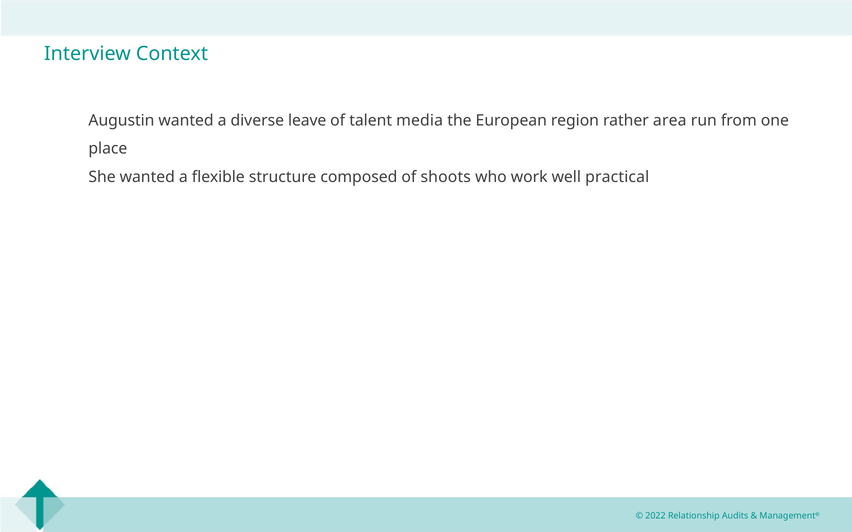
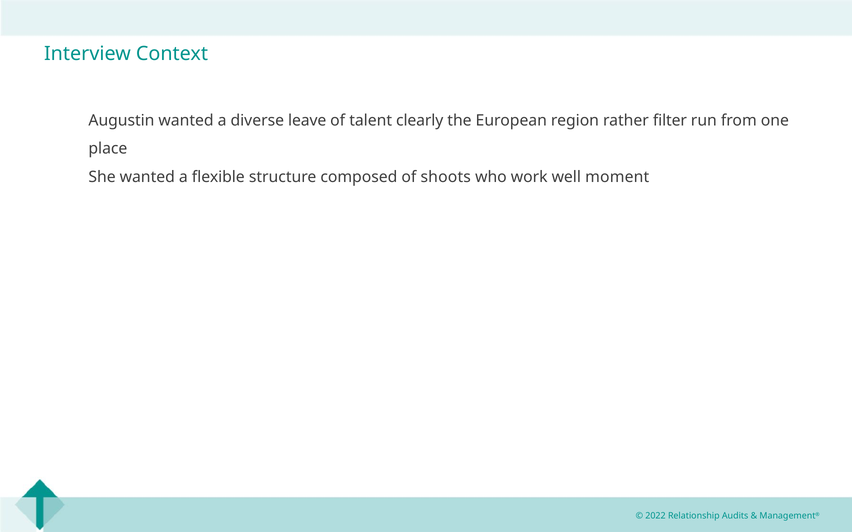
media: media -> clearly (420, 121)
area: area -> filter (670, 121)
practical: practical -> moment (617, 177)
